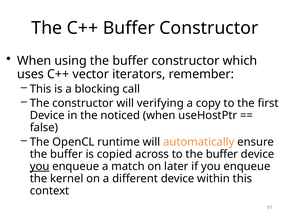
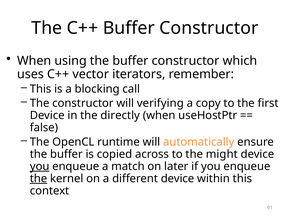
noticed: noticed -> directly (120, 115)
to the buffer: buffer -> might (222, 154)
the underline: none -> present (39, 178)
